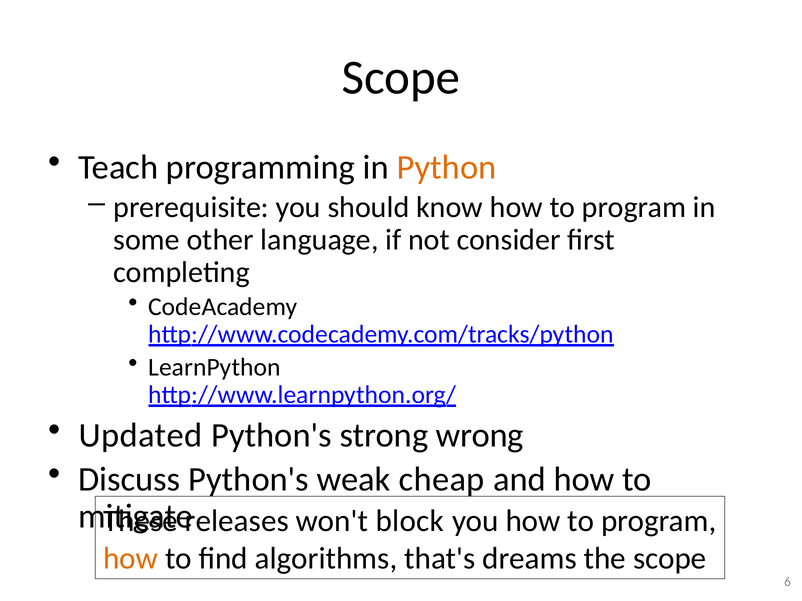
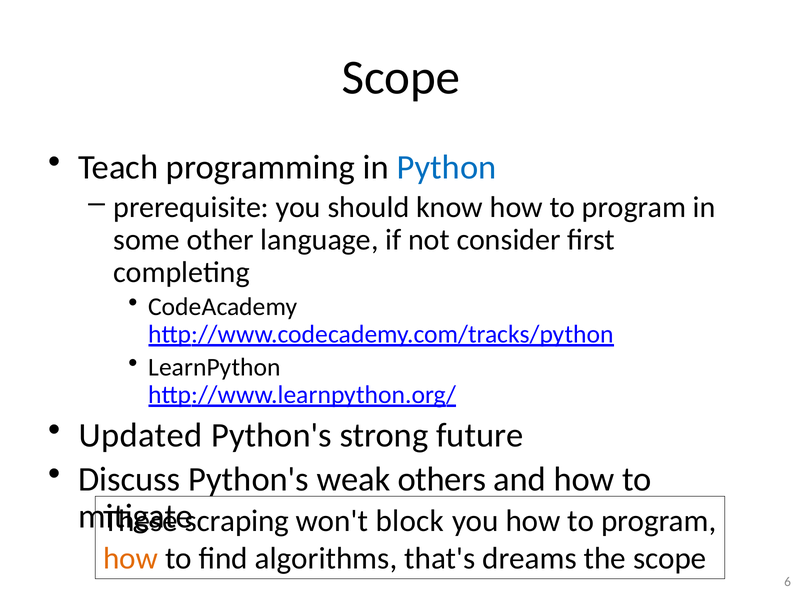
Python colour: orange -> blue (447, 168)
wrong: wrong -> future (480, 436)
cheap: cheap -> others (442, 480)
releases: releases -> scraping (237, 521)
